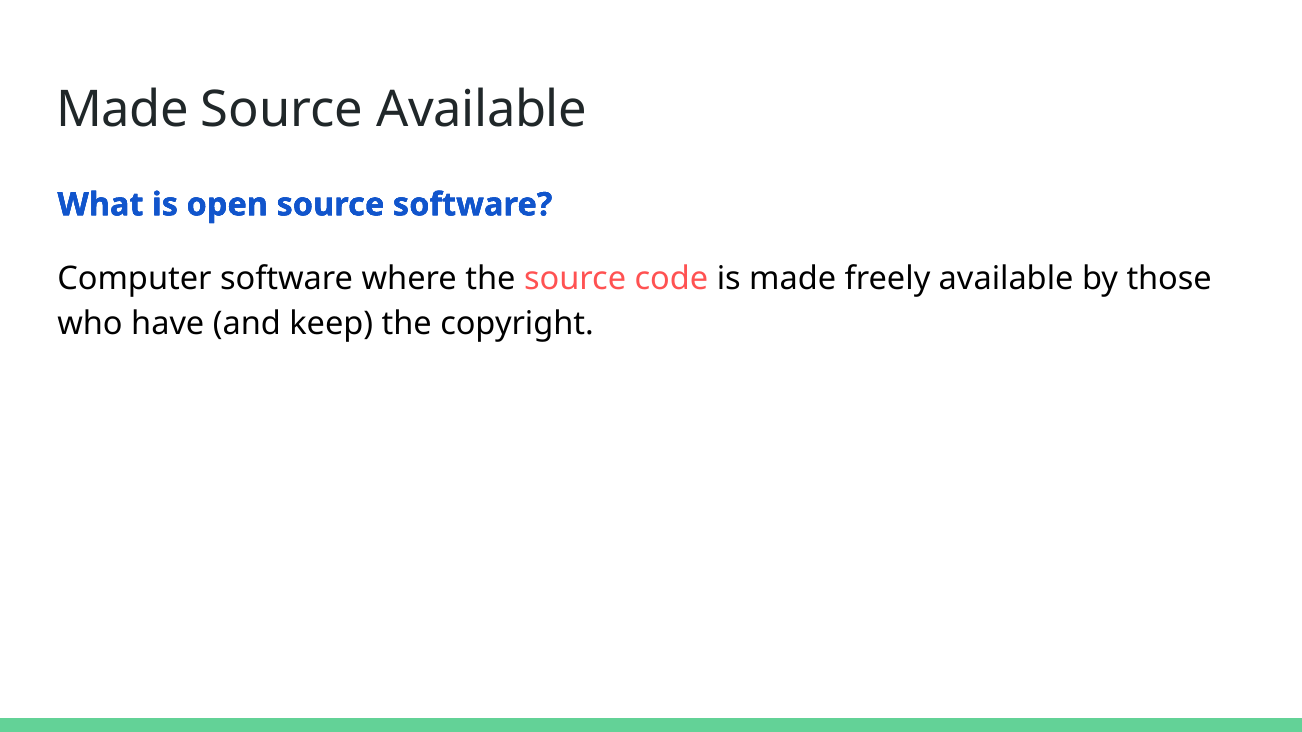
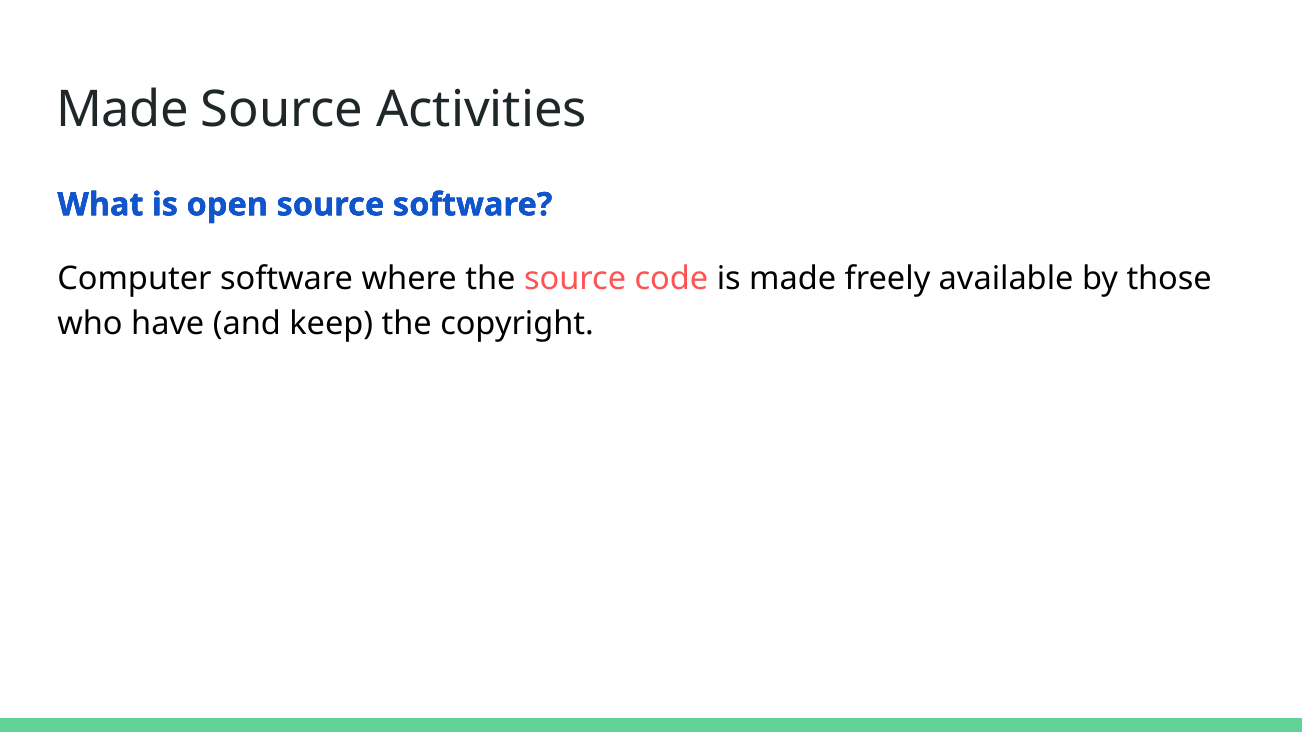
Source Available: Available -> Activities (482, 110)
